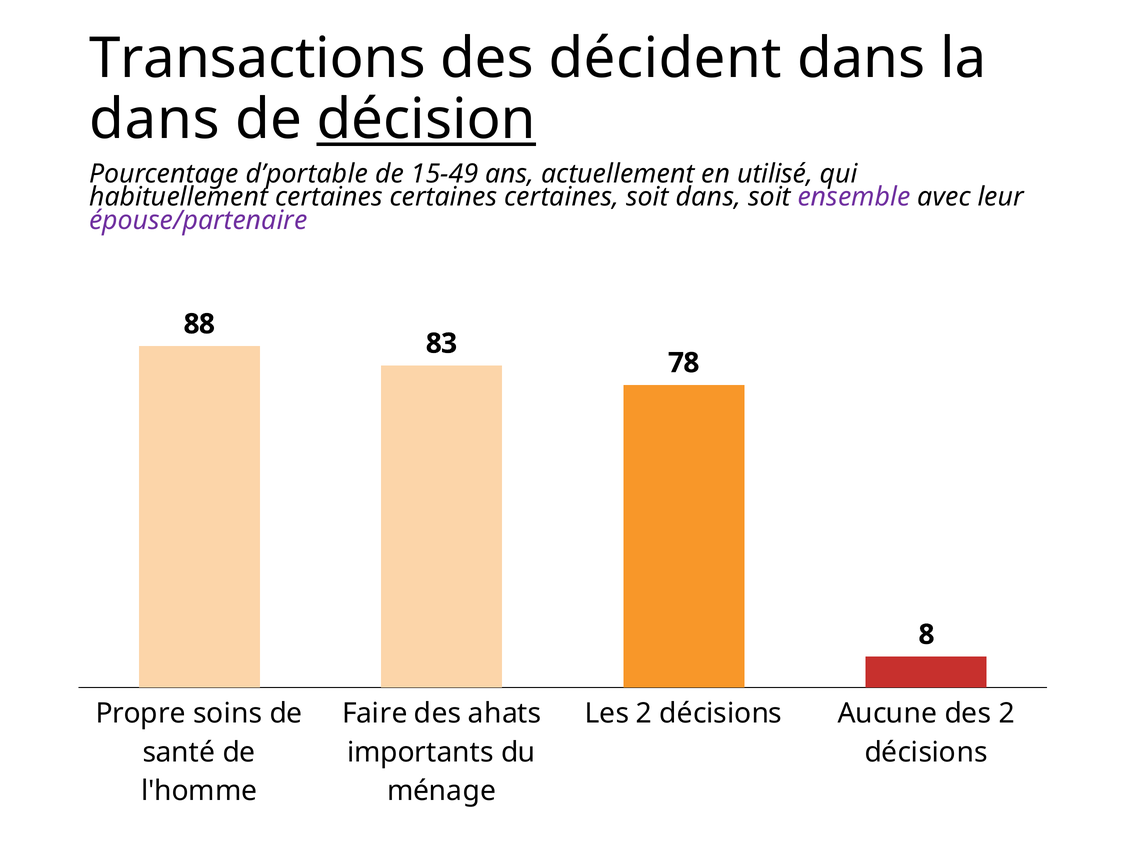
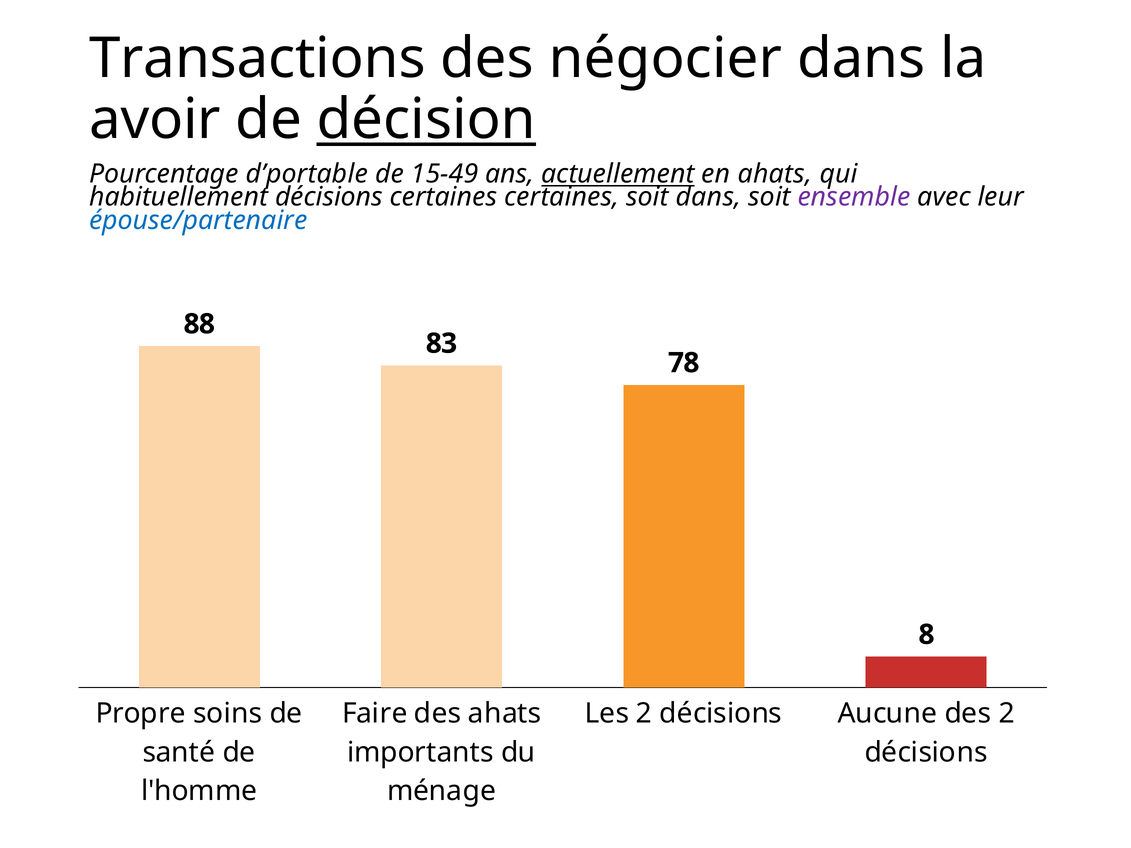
décident: décident -> négocier (665, 59)
dans: dans -> avoir (155, 120)
actuellement underline: none -> present (618, 174)
en utilisé: utilisé -> ahats (775, 174)
habituellement certaines: certaines -> décisions (329, 197)
épouse/partenaire colour: purple -> blue (198, 220)
